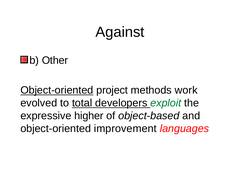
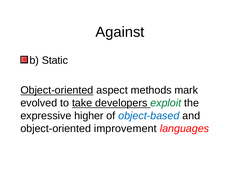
Other: Other -> Static (55, 60)
project: project -> aspect (112, 90)
work: work -> mark (186, 90)
total: total -> take (82, 103)
object-based colour: black -> blue (149, 116)
